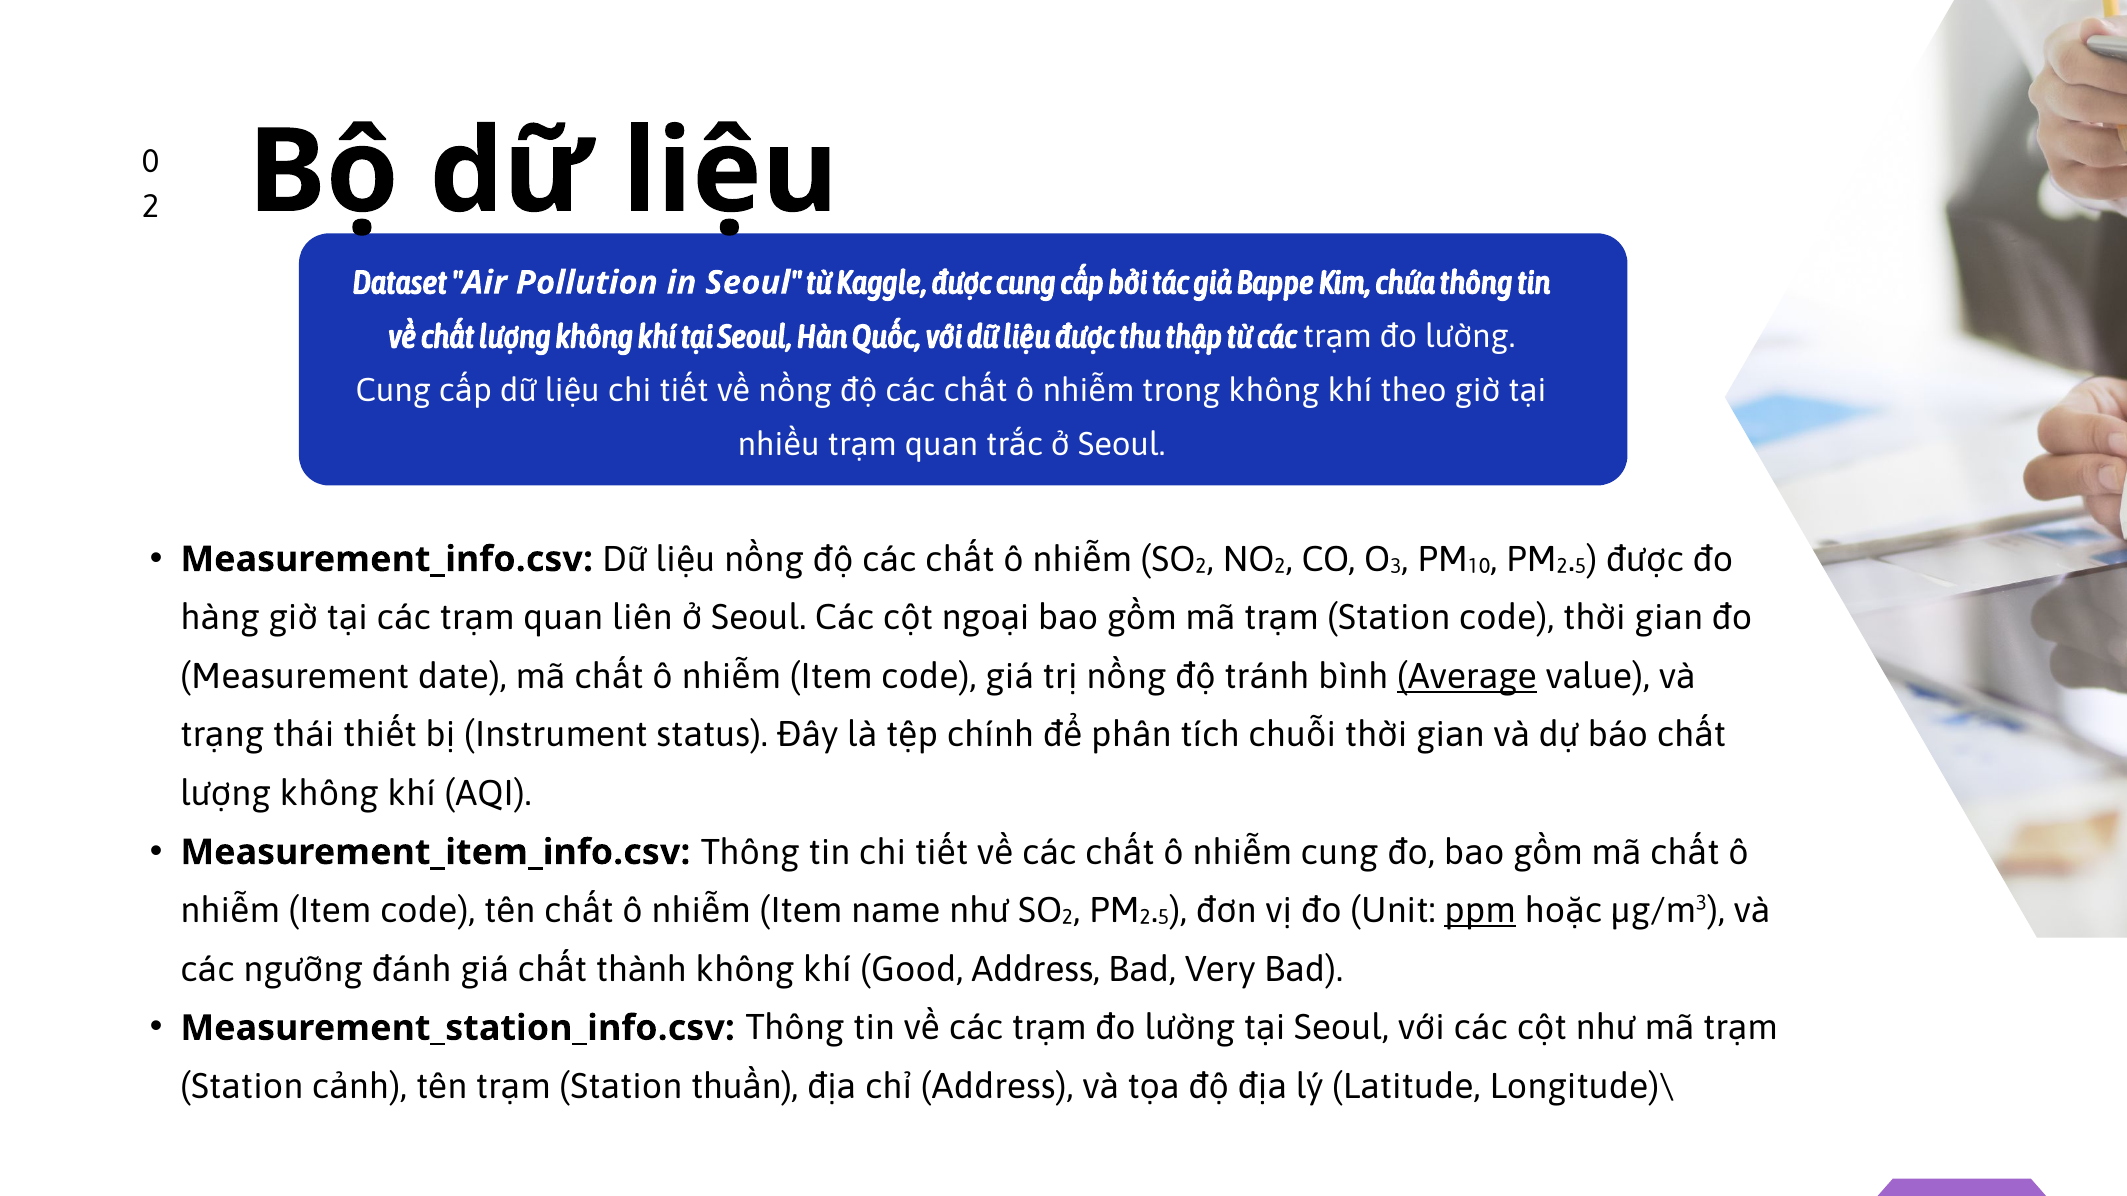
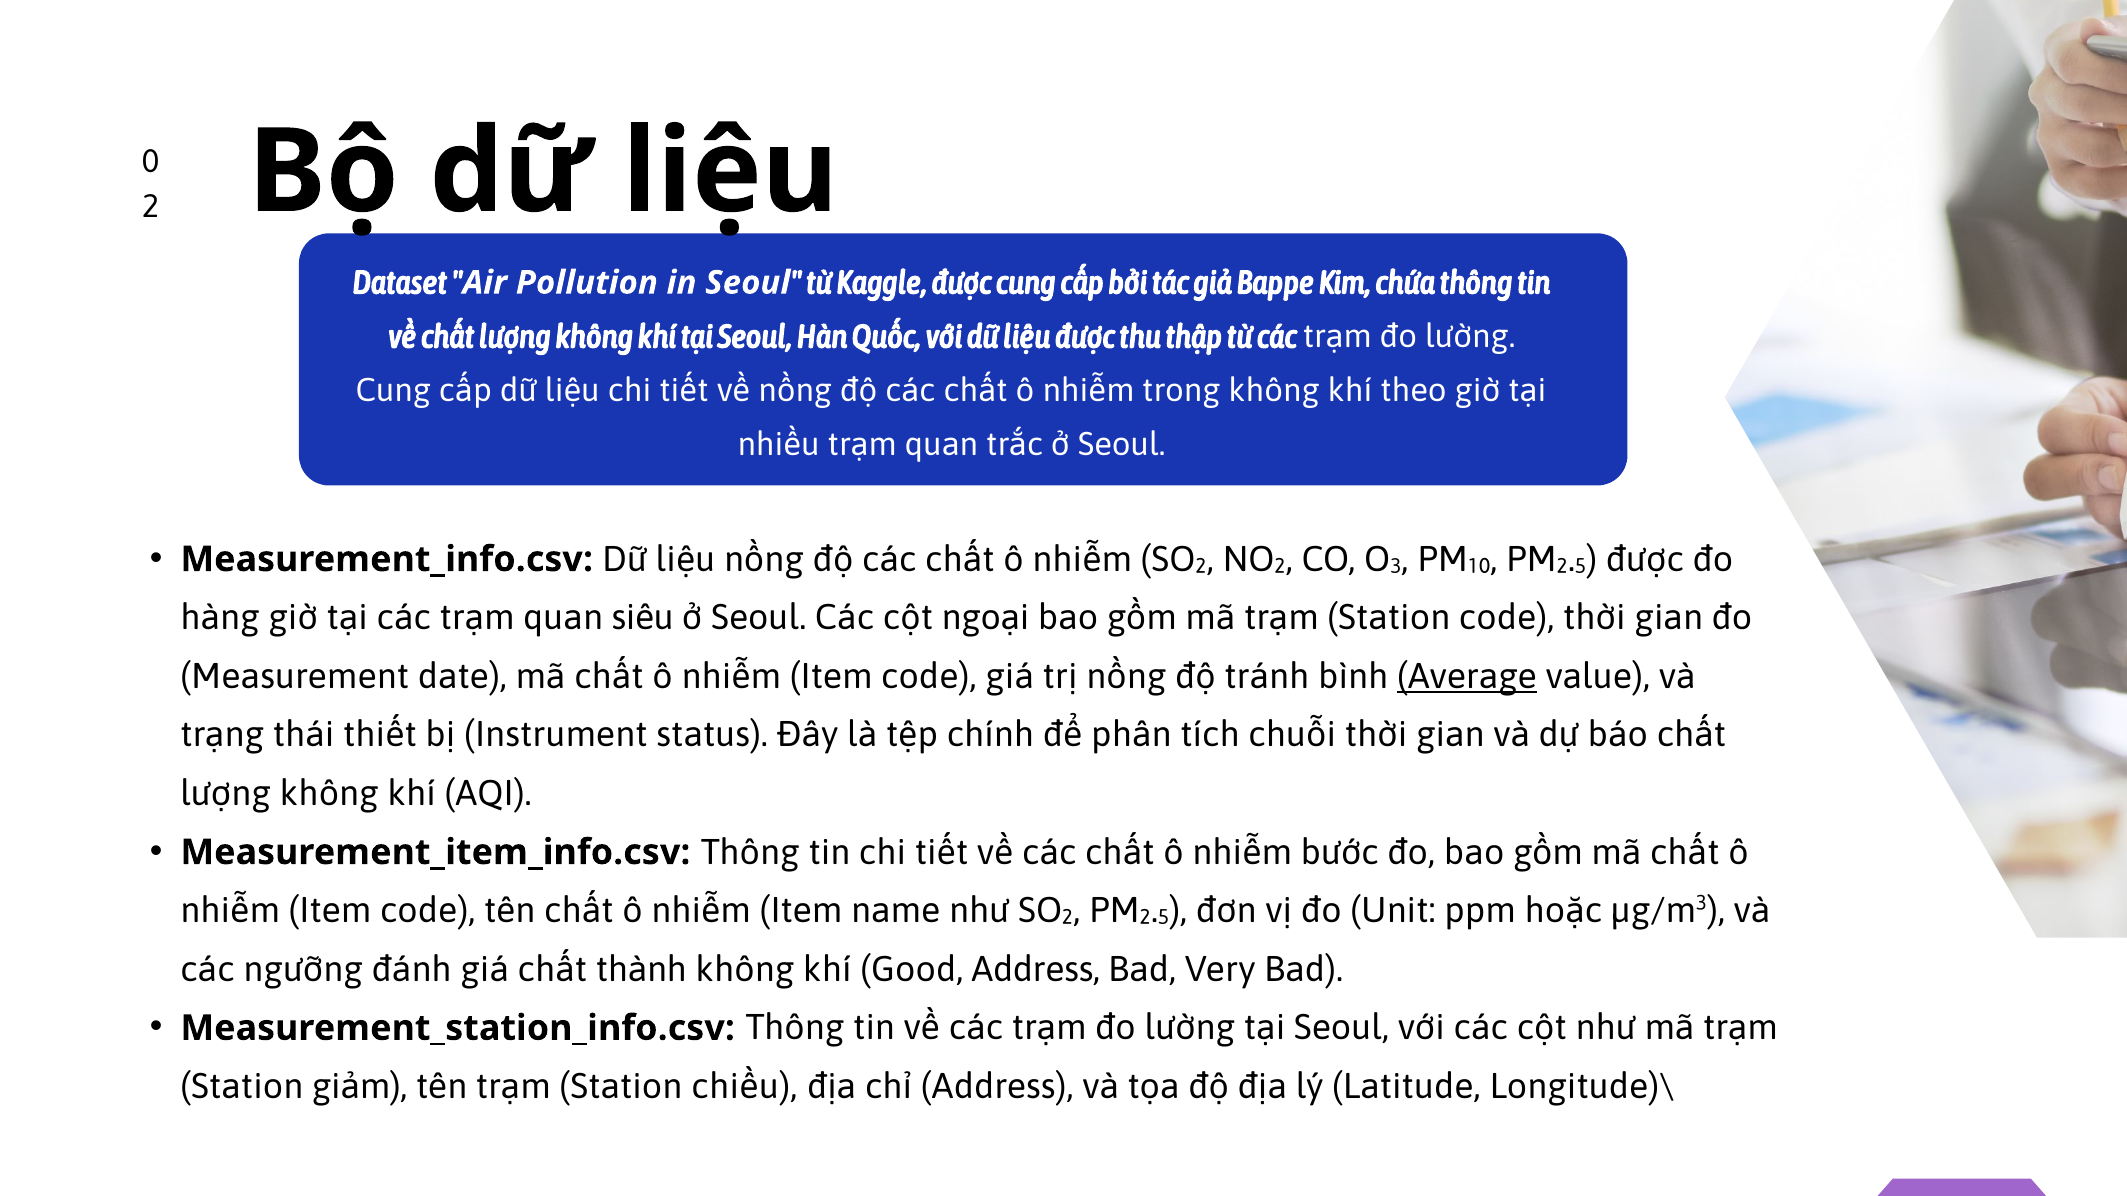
liên: liên -> siêu (643, 618)
nhiễm cung: cung -> bước (1340, 853)
ppm underline: present -> none (1480, 911)
cảnh: cảnh -> giảm (360, 1087)
thuần: thuần -> chiều (744, 1087)
